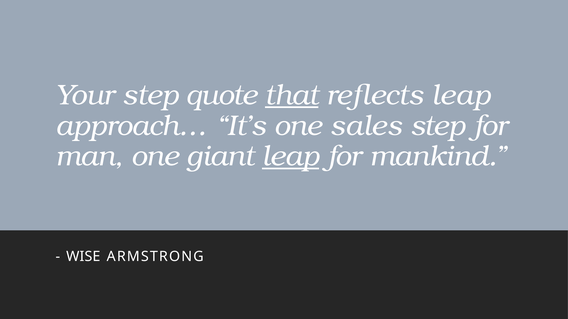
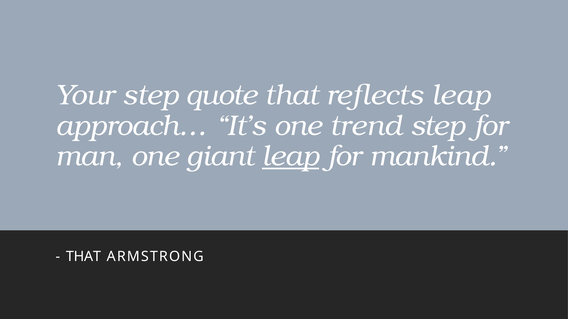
that underline: present -> none (292, 95)
sales: sales -> trend (366, 126)
WISE: WISE -> THAT (83, 257)
